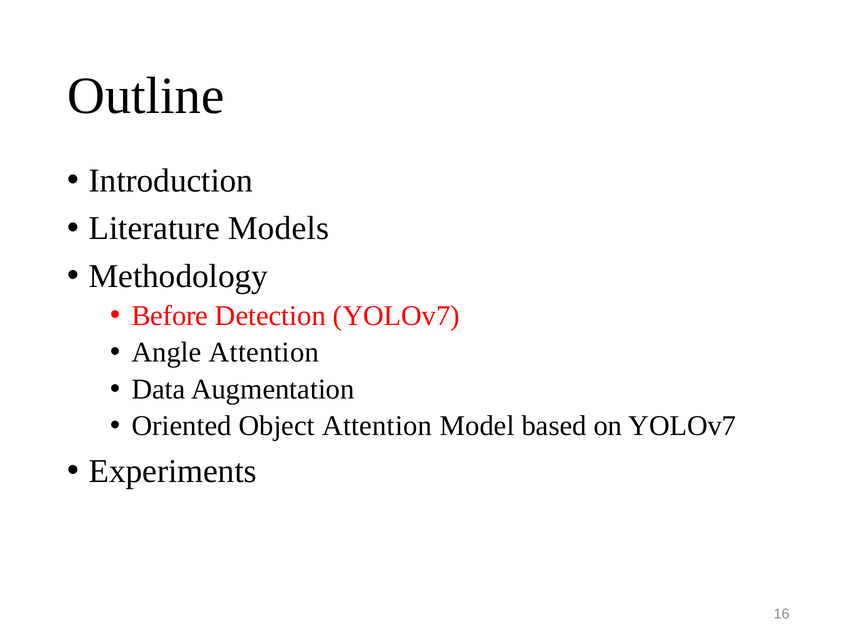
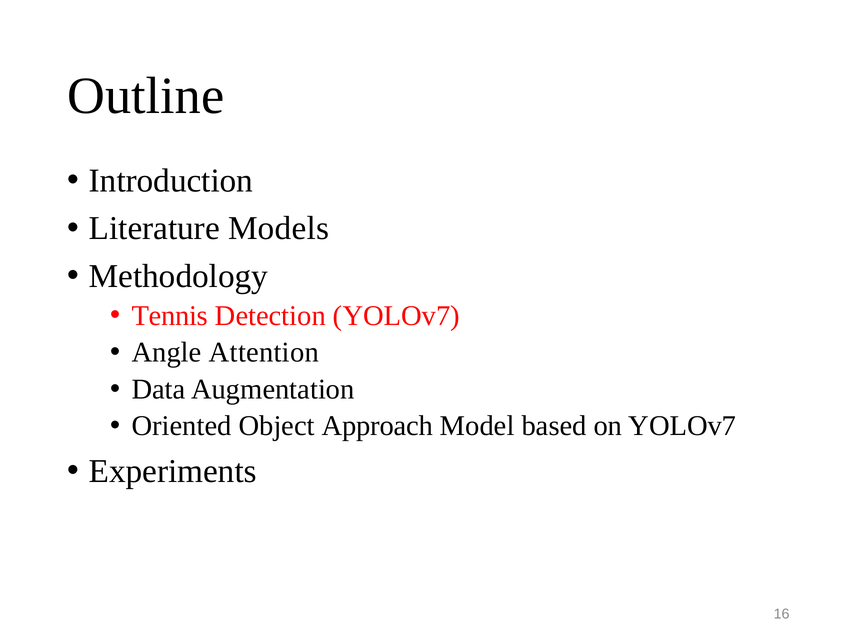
Before: Before -> Tennis (170, 316)
Object Attention: Attention -> Approach (377, 426)
